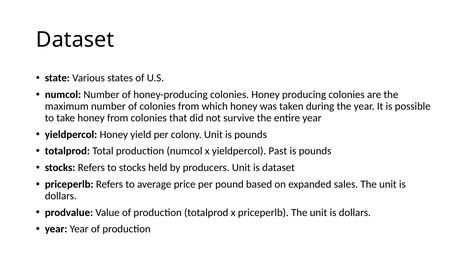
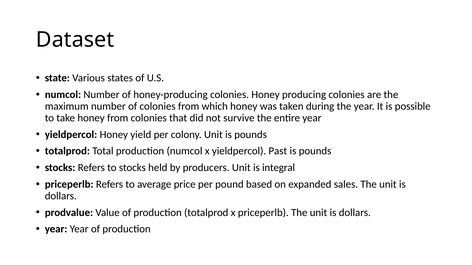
is dataset: dataset -> integral (279, 168)
